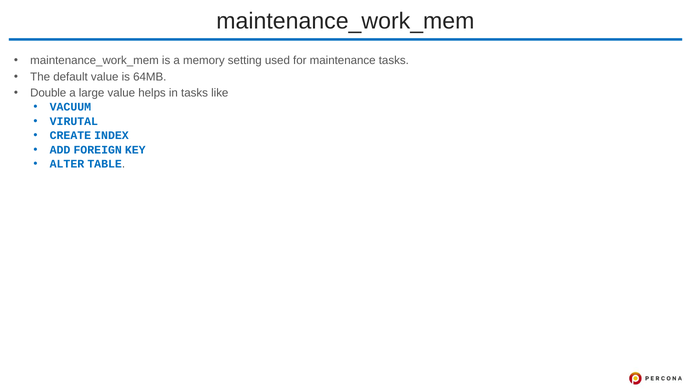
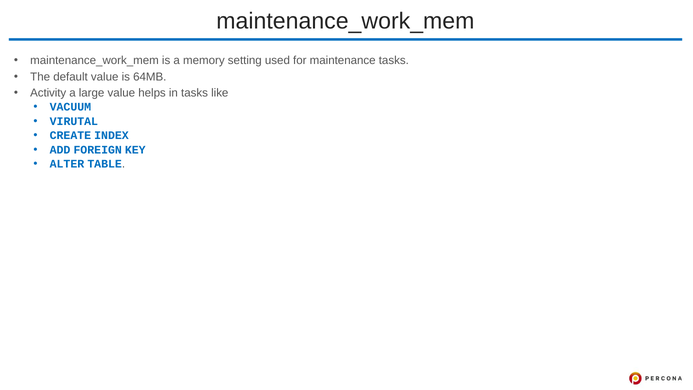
Double: Double -> Activity (48, 93)
